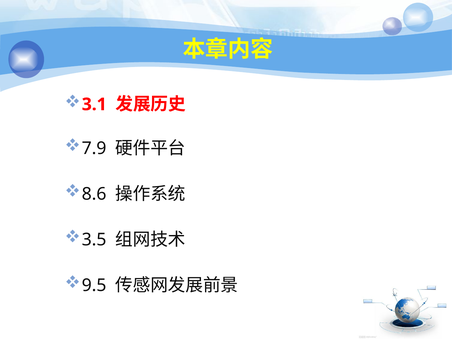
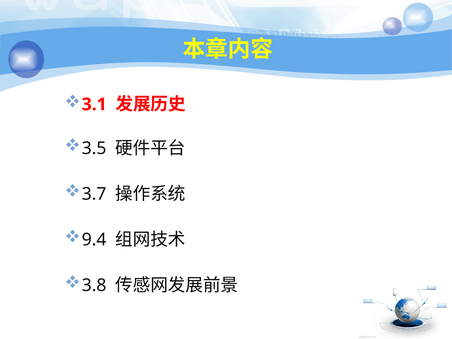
7.9: 7.9 -> 3.5 (94, 148)
8.6: 8.6 -> 3.7 (94, 194)
3.5: 3.5 -> 9.4 (94, 240)
9.5: 9.5 -> 3.8 (94, 285)
